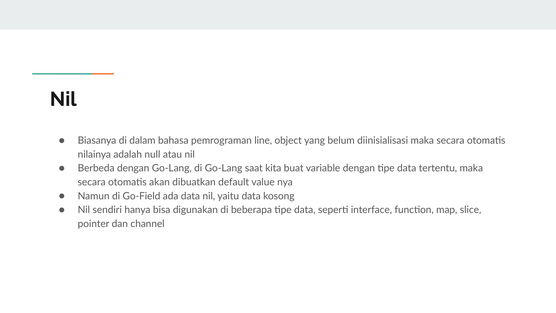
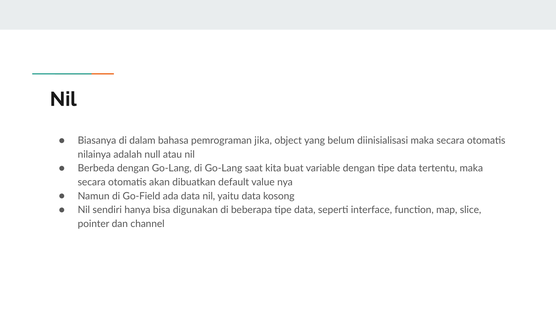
line: line -> jika (263, 141)
